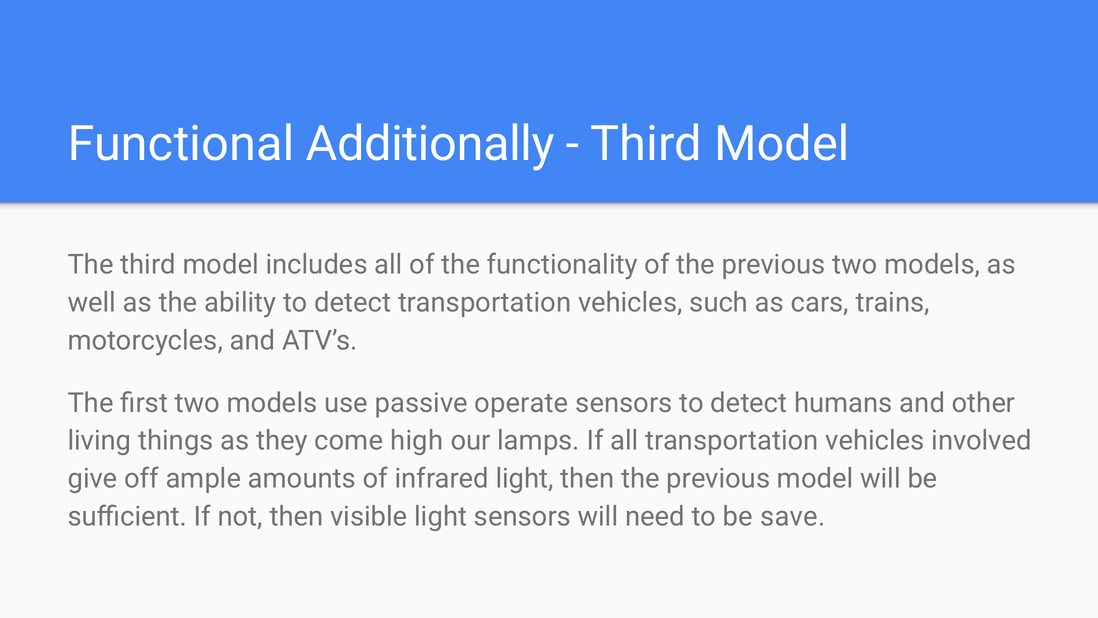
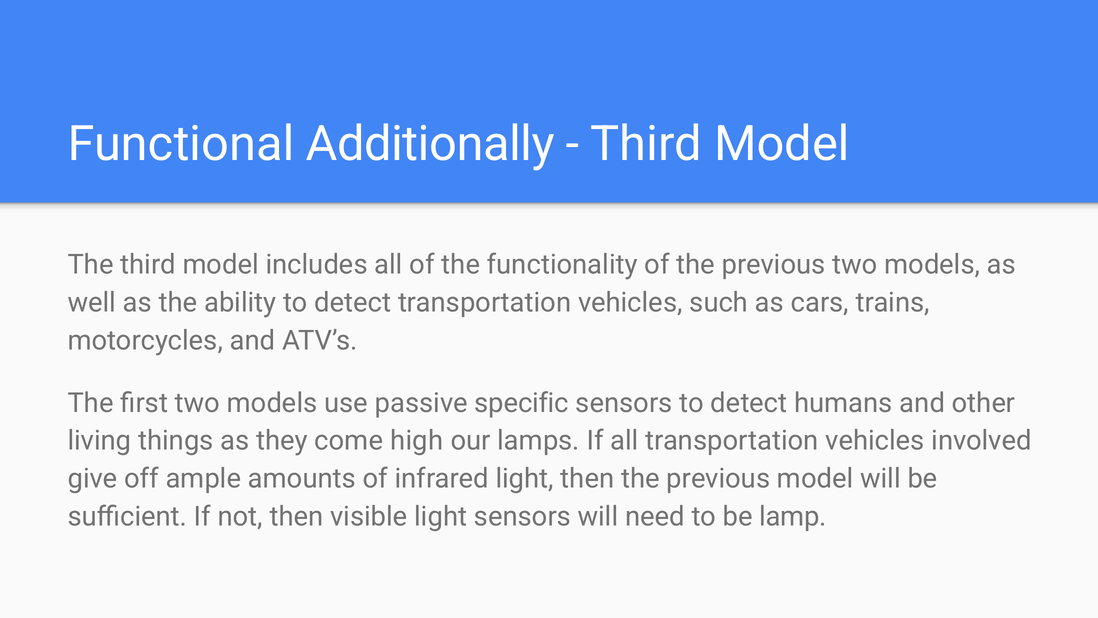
operate: operate -> specific (522, 403)
save: save -> lamp (793, 516)
